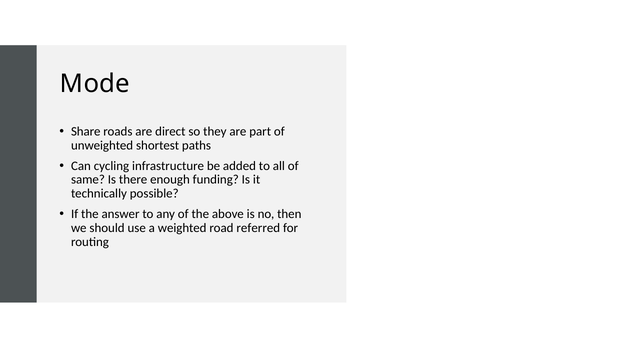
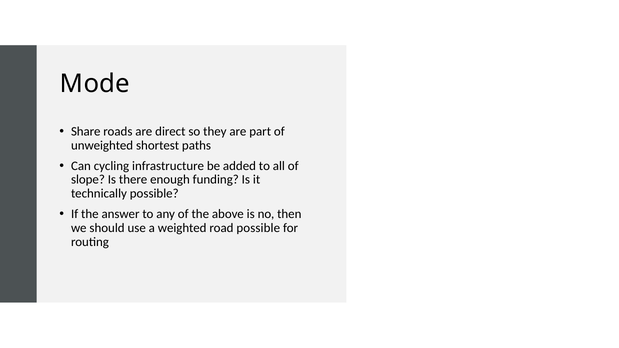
same: same -> slope (88, 180)
road referred: referred -> possible (258, 228)
